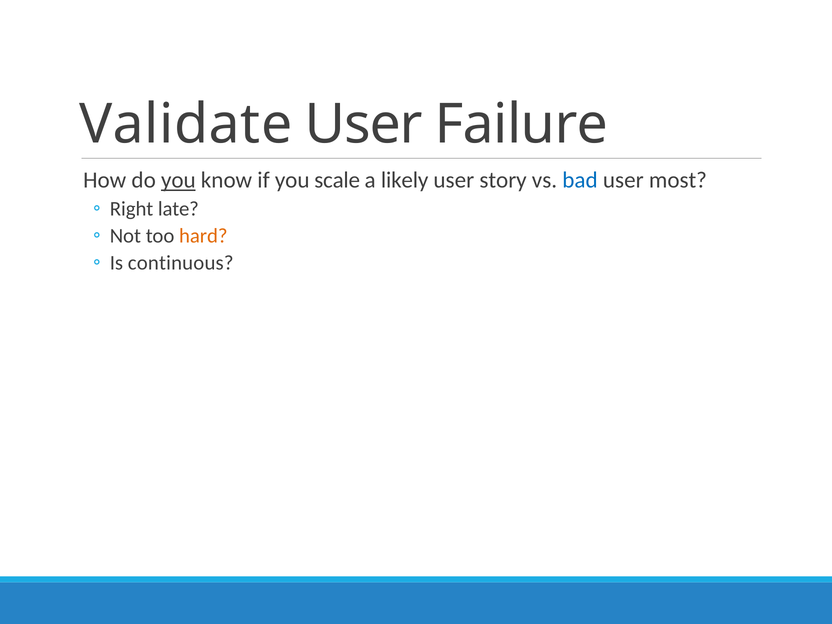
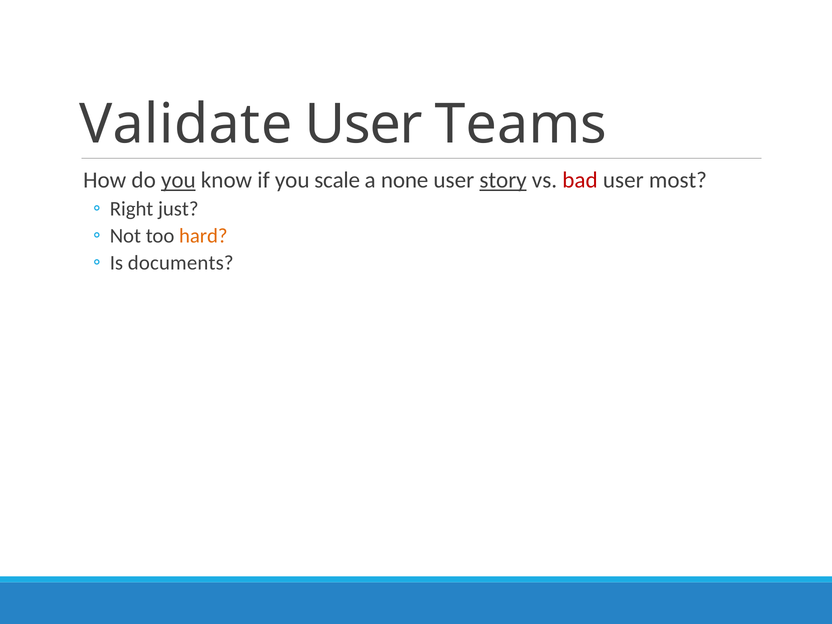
Failure: Failure -> Teams (521, 124)
likely: likely -> none (405, 180)
story underline: none -> present (503, 180)
bad colour: blue -> red (580, 180)
late: late -> just (178, 209)
continuous: continuous -> documents (181, 263)
